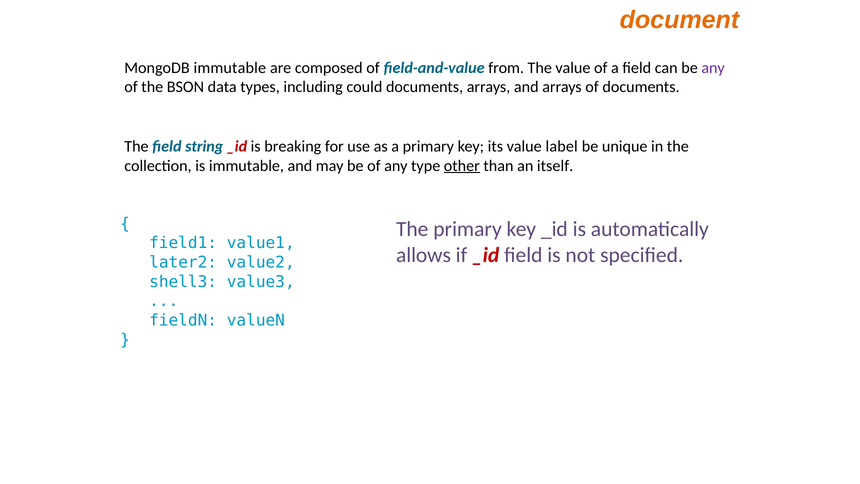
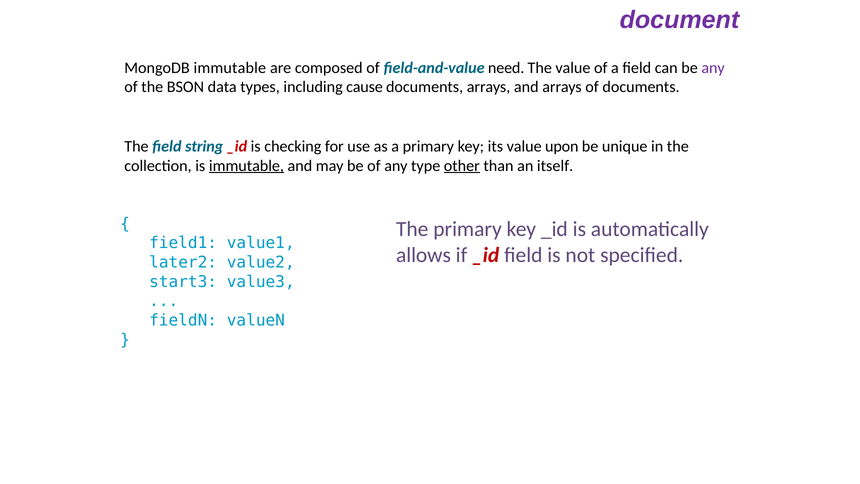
document colour: orange -> purple (679, 20)
from: from -> need (506, 68)
could: could -> cause (364, 87)
breaking: breaking -> checking (293, 146)
label: label -> upon (562, 146)
immutable underline: none -> present (246, 166)
shell3: shell3 -> start3 (183, 282)
